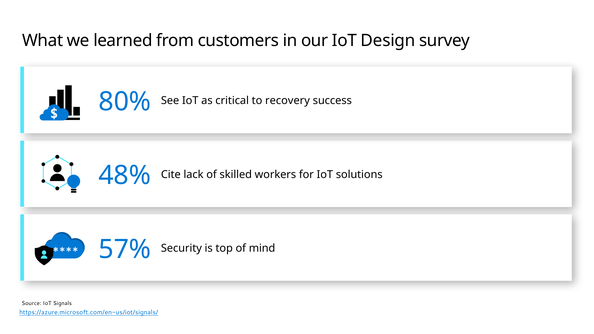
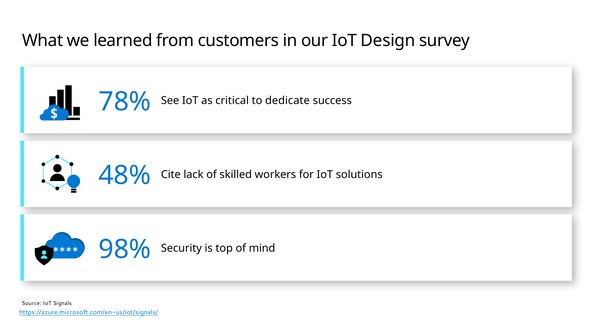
80%: 80% -> 78% (125, 102)
recovery: recovery -> dedicate (287, 101)
57%: 57% -> 98% (125, 249)
